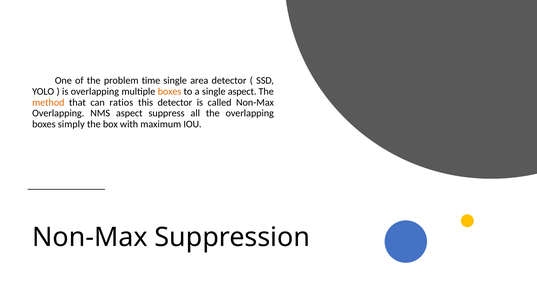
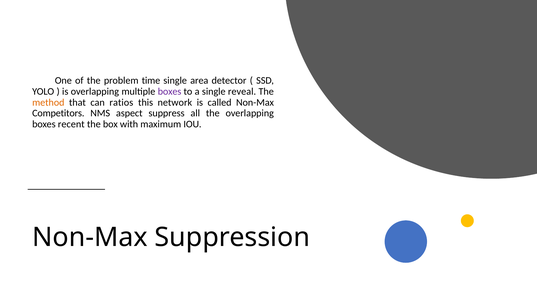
boxes colour: orange -> purple (170, 92)
single aspect: aspect -> reveal (242, 92)
this detector: detector -> network (175, 102)
Overlapping: Overlapping -> Competitors (58, 113)
simply: simply -> recent (71, 124)
